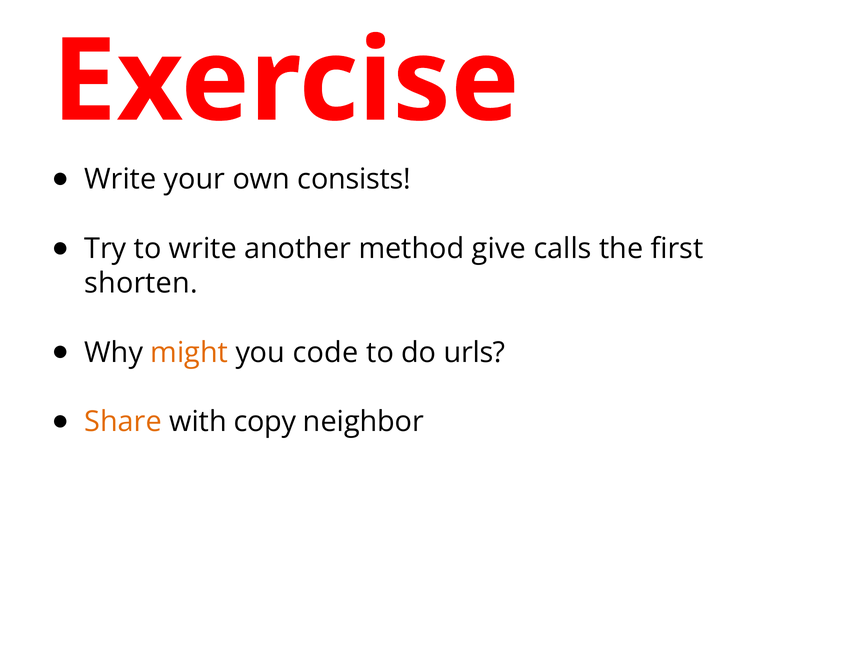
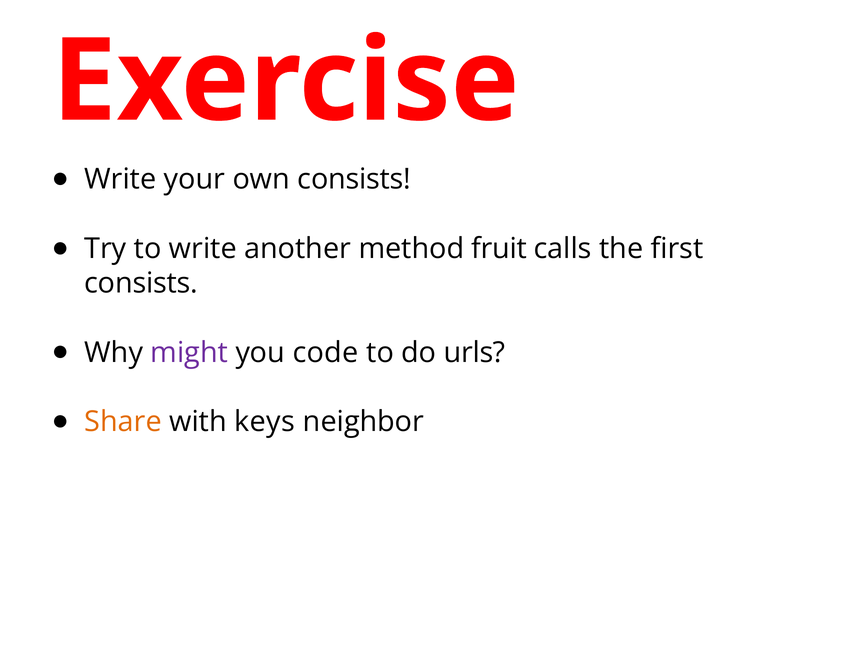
give: give -> fruit (499, 249)
shorten: shorten -> consists (141, 283)
might colour: orange -> purple (189, 352)
copy: copy -> keys (265, 422)
